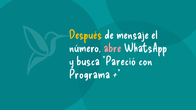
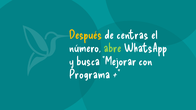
mensaje: mensaje -> centras (133, 35)
abre colour: pink -> light green (113, 48)
Pareció: Pareció -> Mejorar (119, 61)
